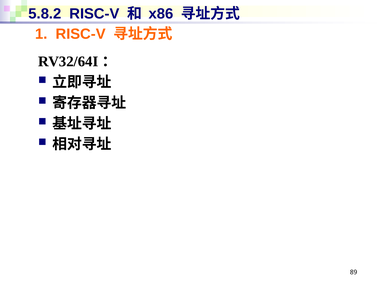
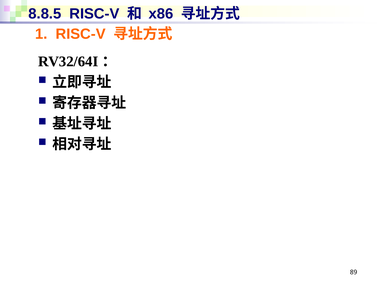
5.8.2: 5.8.2 -> 8.8.5 (45, 14)
